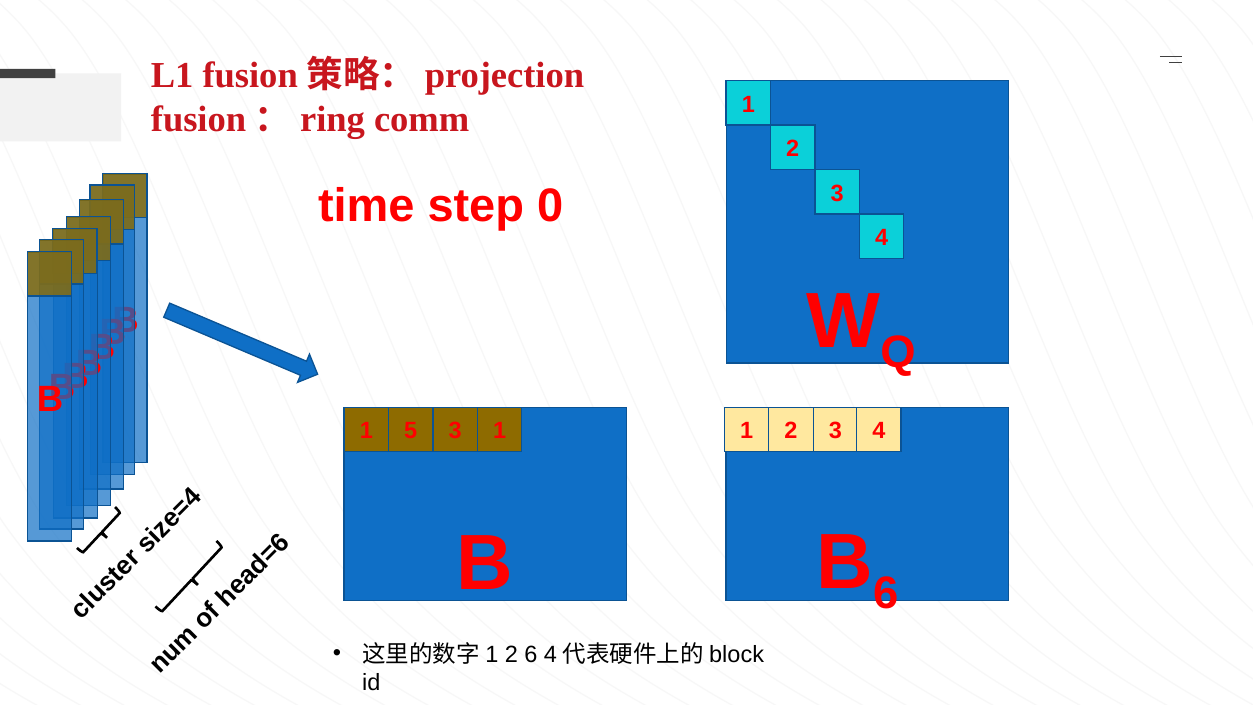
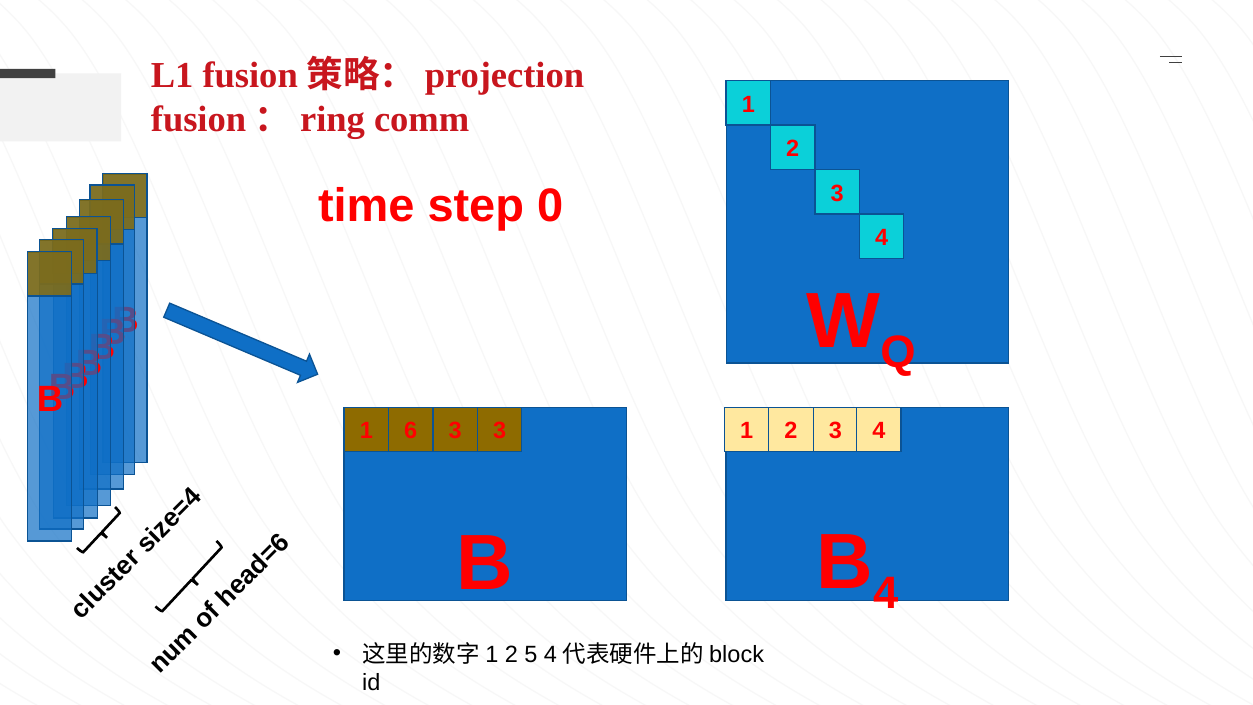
1 5: 5 -> 6 (411, 431)
3 1: 1 -> 3 (500, 431)
B 6: 6 -> 4 (886, 593)
2 6: 6 -> 5 (531, 654)
